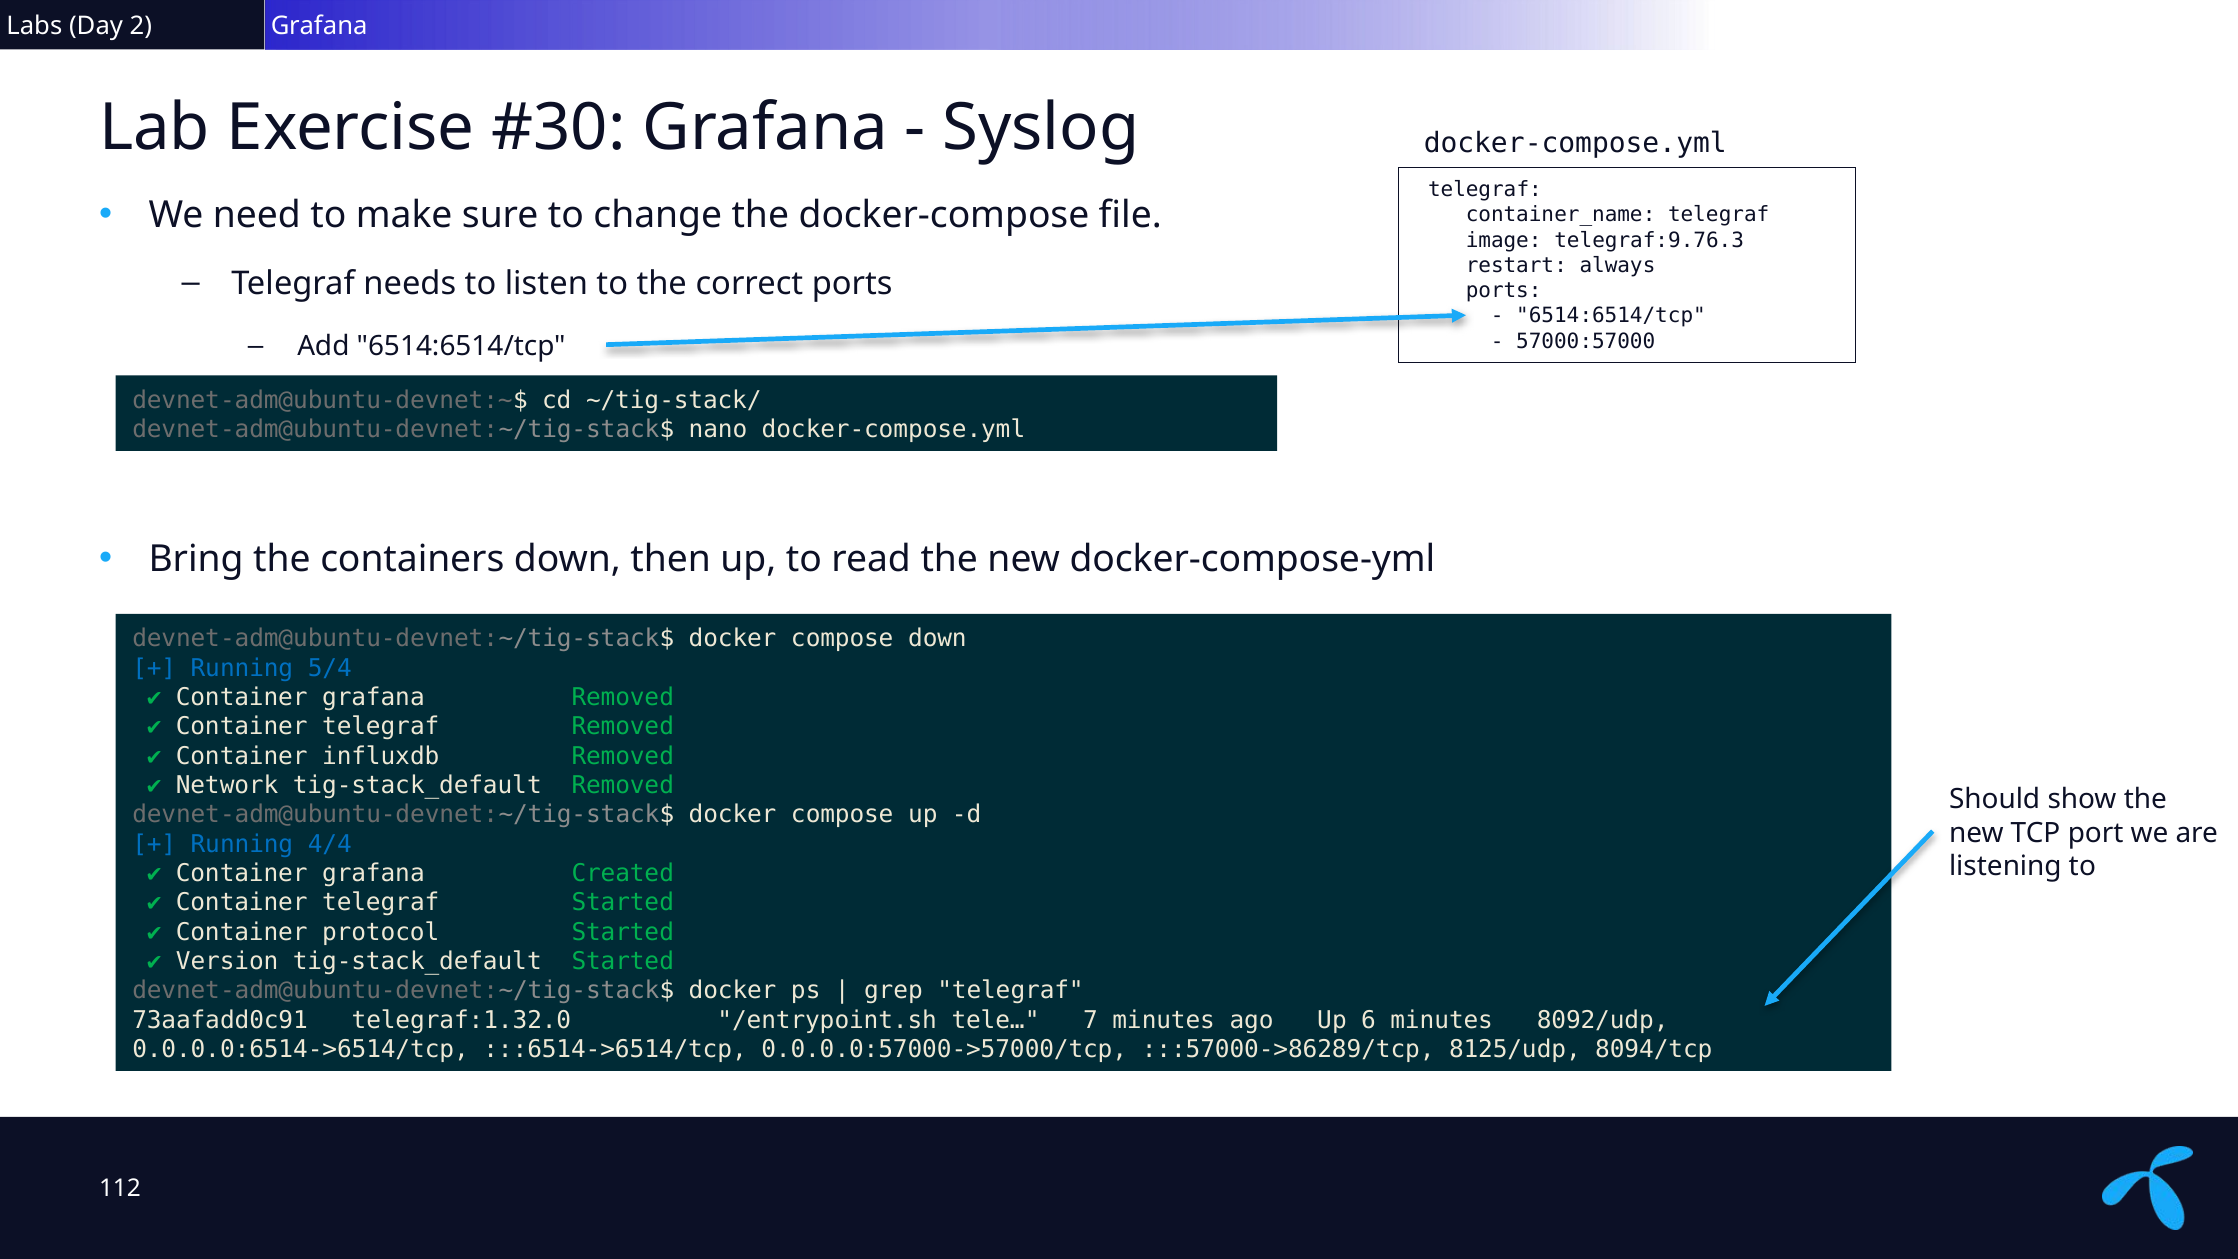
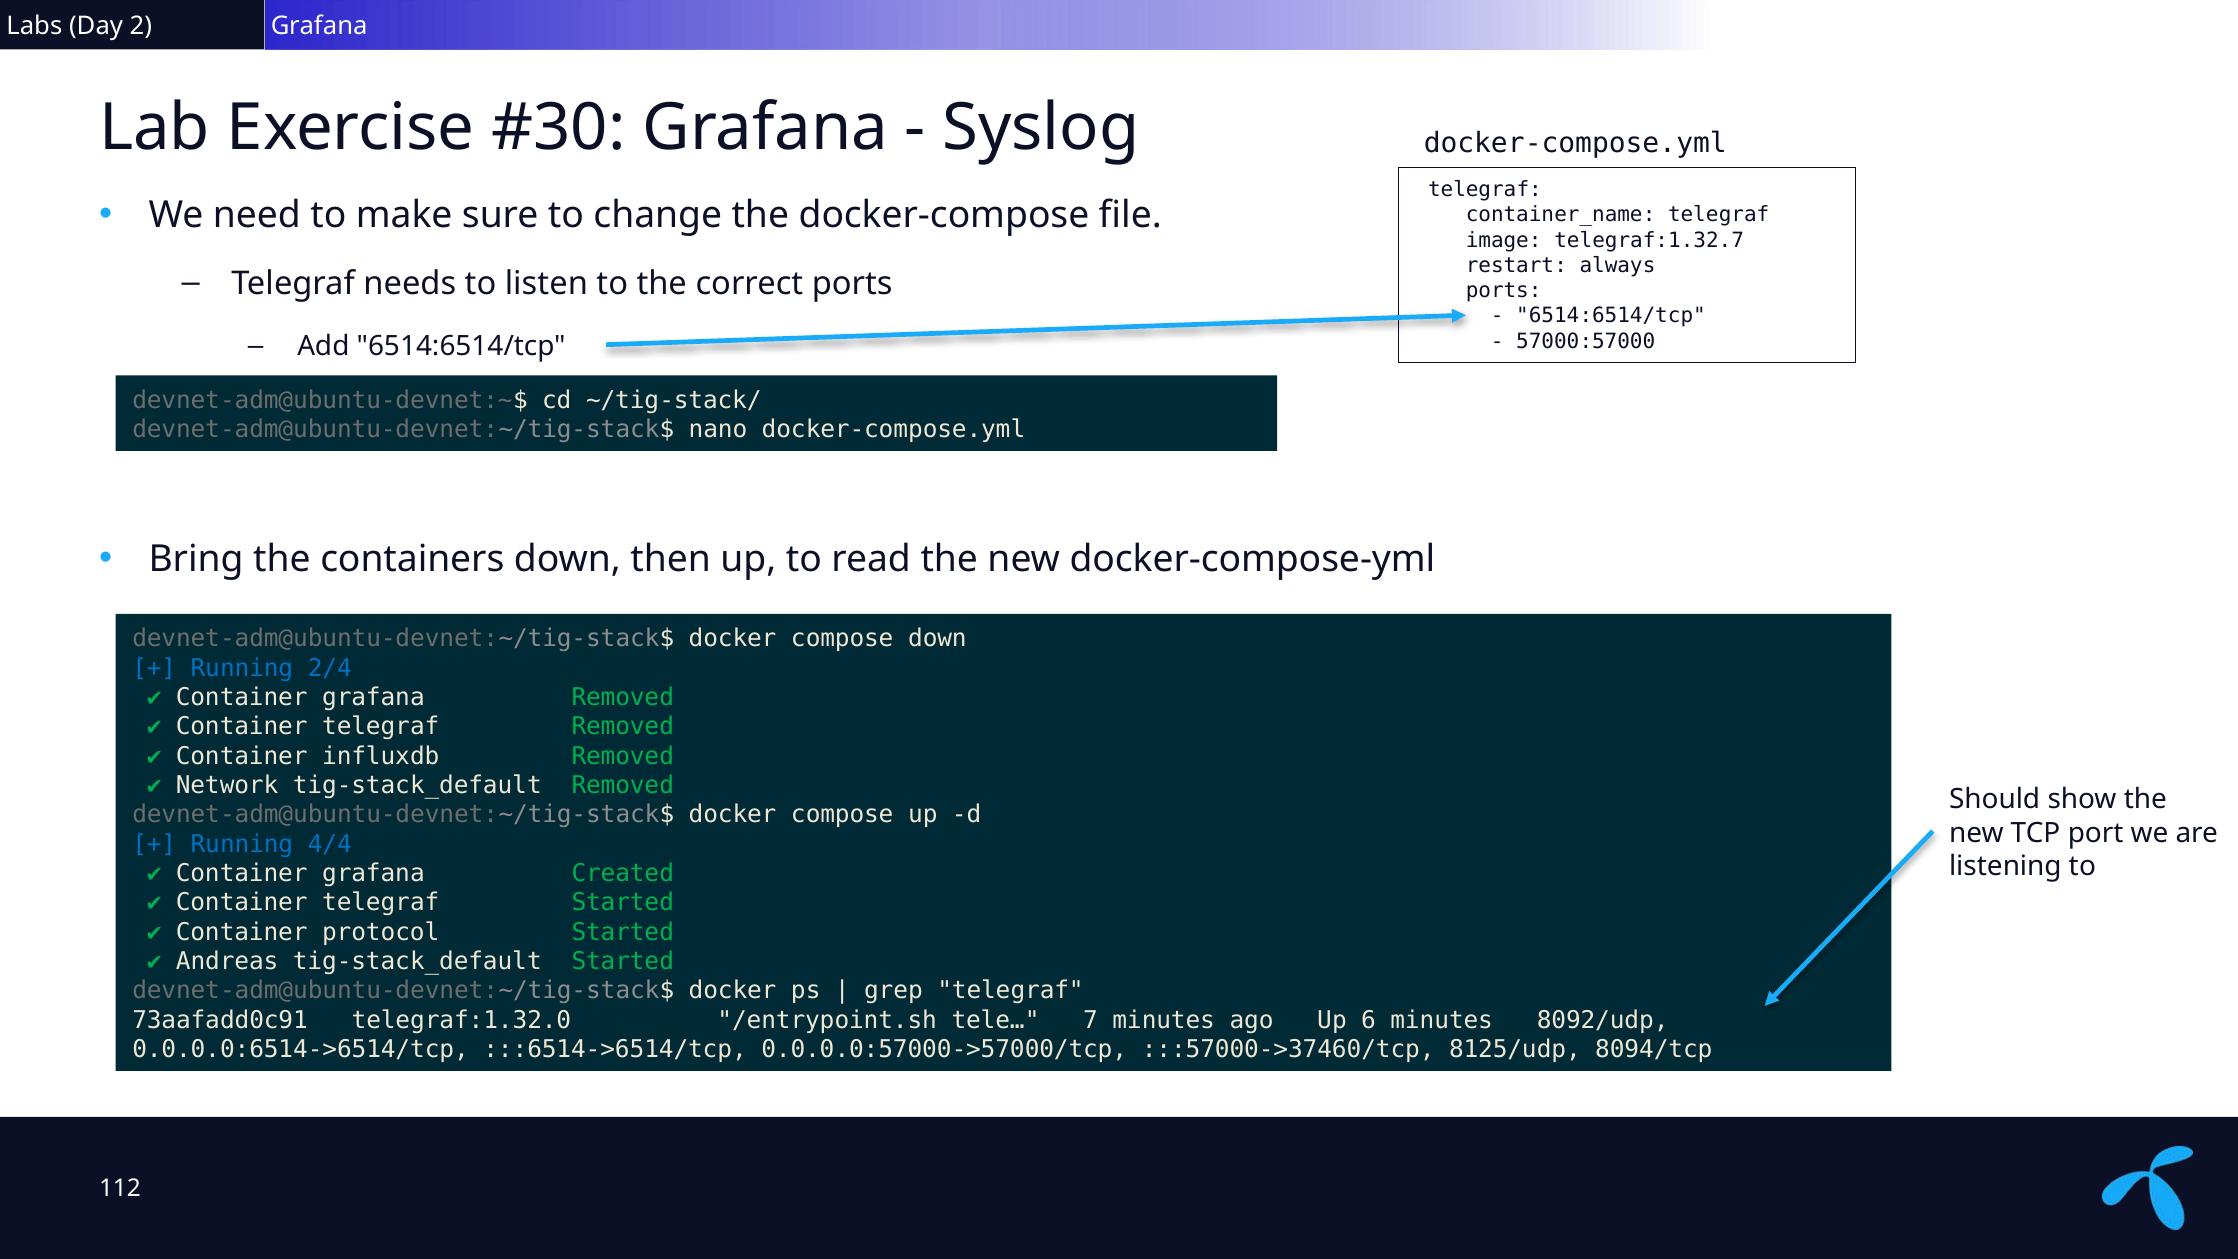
telegraf:9.76.3: telegraf:9.76.3 -> telegraf:1.32.7 (1649, 240)
5/4: 5/4 -> 2/4 (330, 668)
Version: Version -> Andreas (227, 961)
:::57000->86289/tcp: :::57000->86289/tcp -> :::57000->37460/tcp (1288, 1050)
